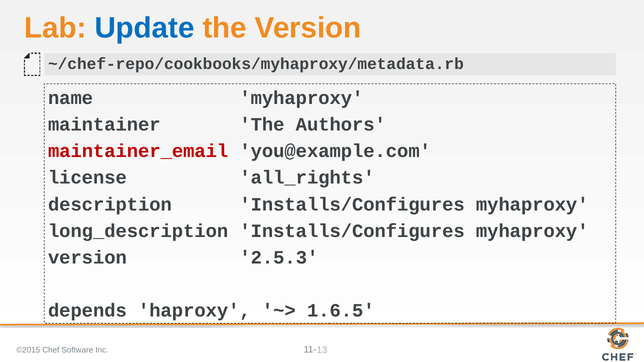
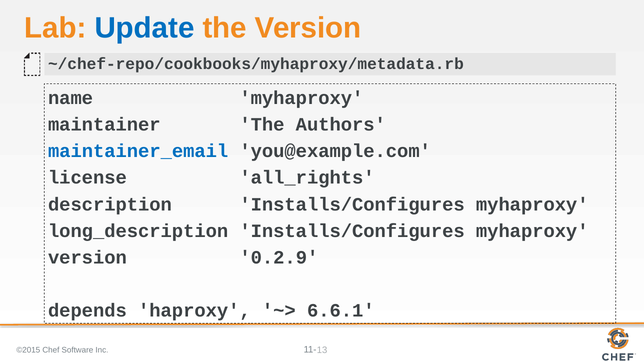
maintainer_email colour: red -> blue (138, 151)
2.5.3: 2.5.3 -> 0.2.9 (279, 258)
1.6.5: 1.6.5 -> 6.6.1 (341, 311)
